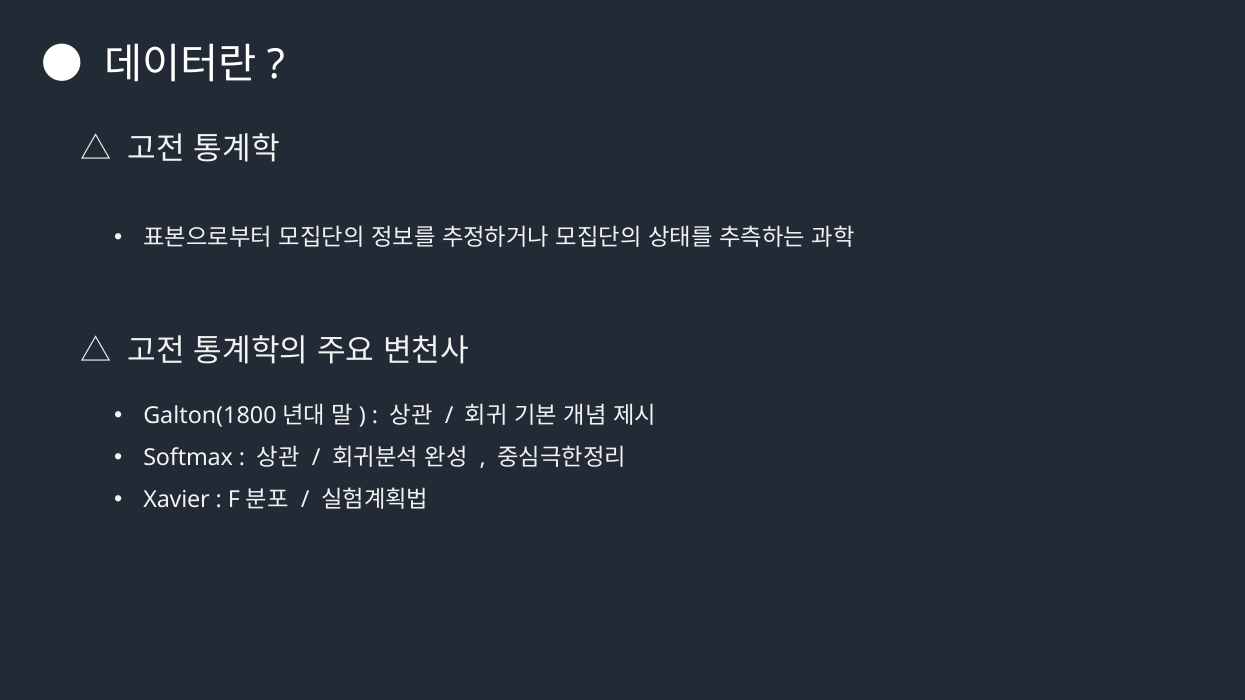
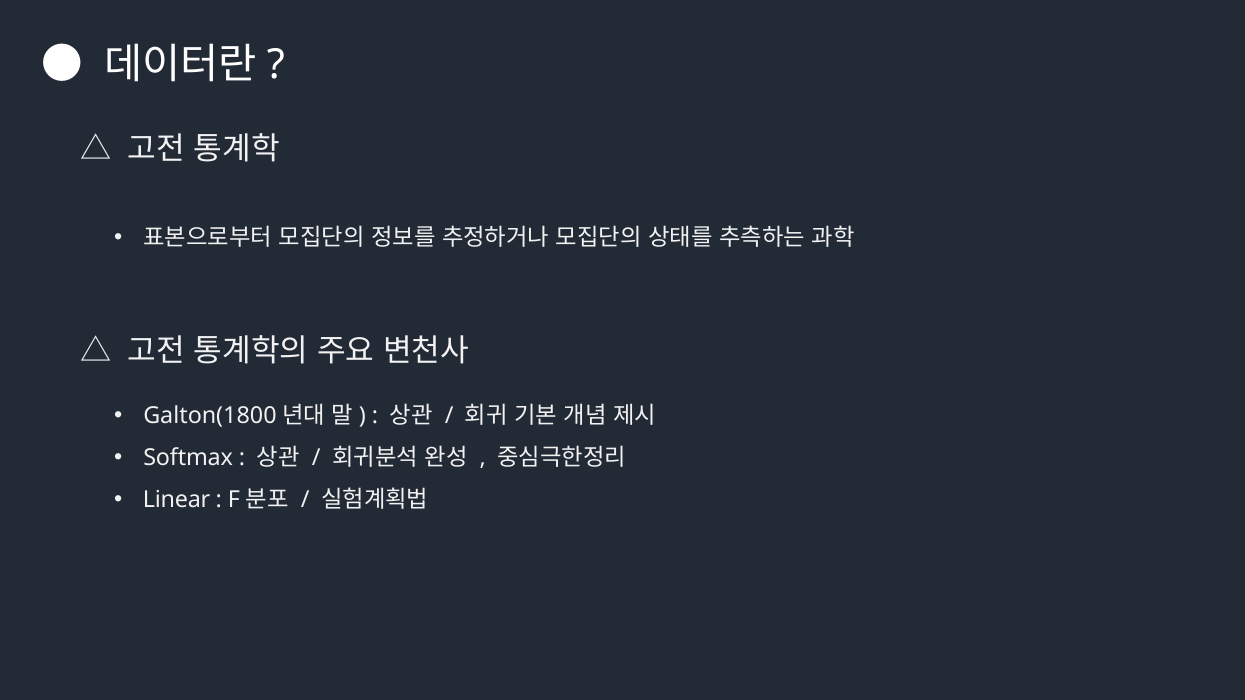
Xavier: Xavier -> Linear (177, 500)
